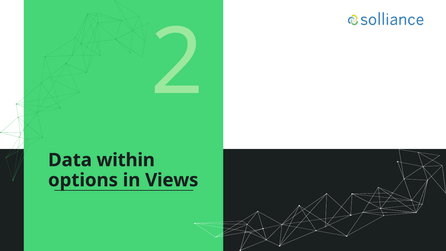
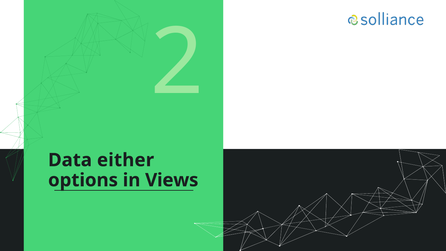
within: within -> either (126, 160)
